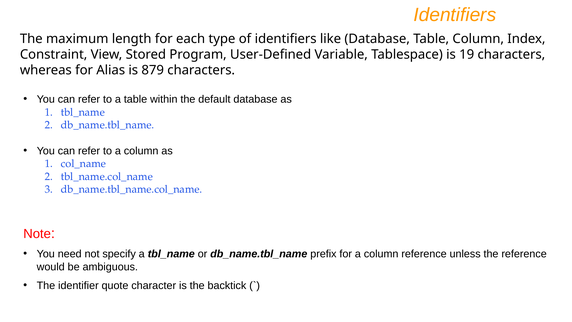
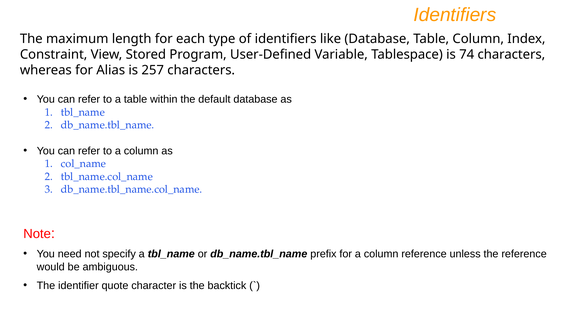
19: 19 -> 74 (467, 55)
879: 879 -> 257 (153, 70)
